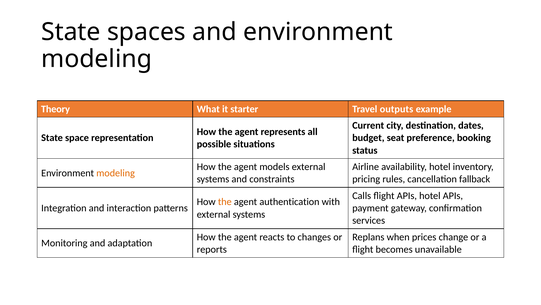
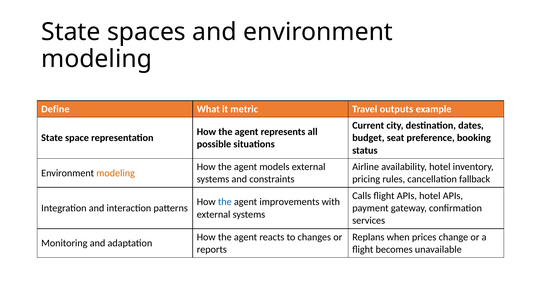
Theory: Theory -> Define (55, 109)
starter: starter -> metric (244, 109)
the colour: orange -> blue (225, 202)
authentication: authentication -> improvements (289, 202)
